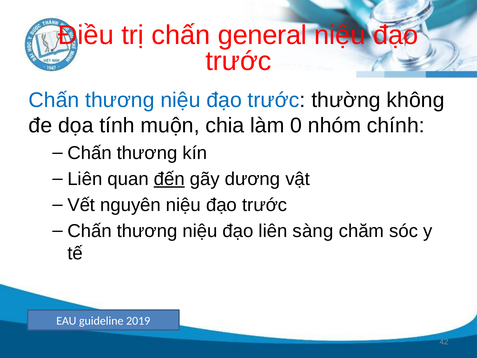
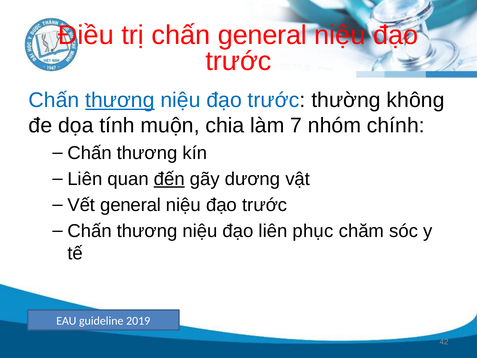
thương underline: none -> present (120, 100)
0: 0 -> 7 (296, 126)
Vết nguyên: nguyên -> general (131, 205)
sàng: sàng -> phục (313, 231)
